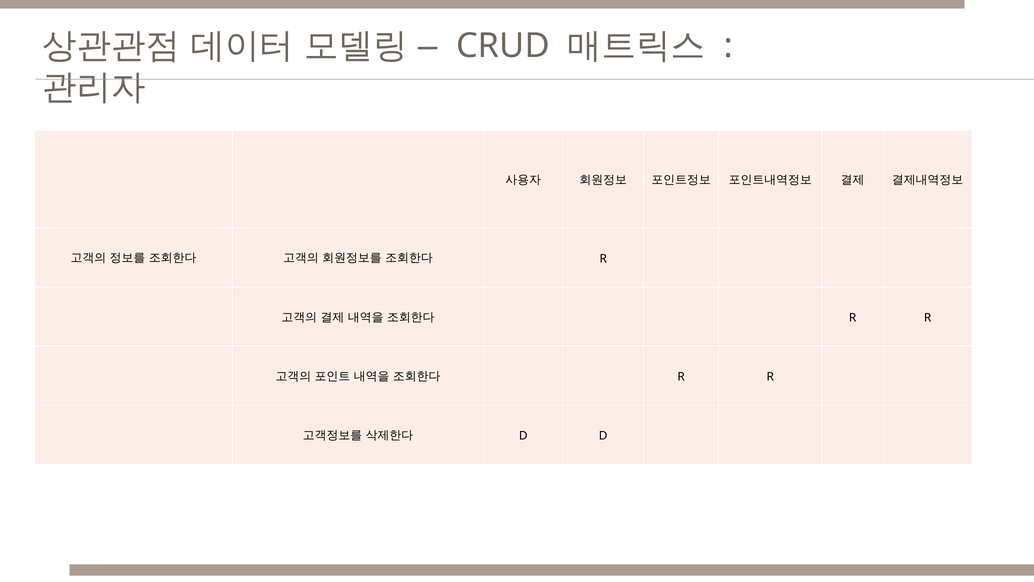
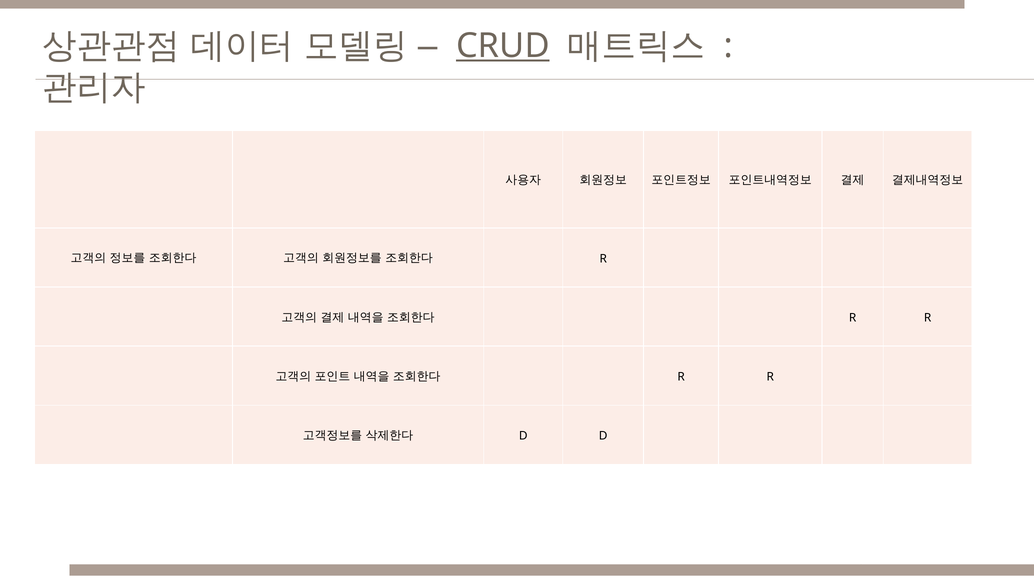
CRUD underline: none -> present (503, 46)
